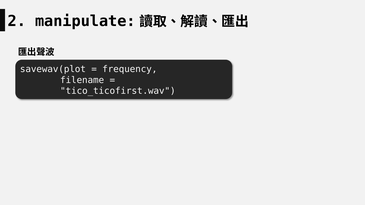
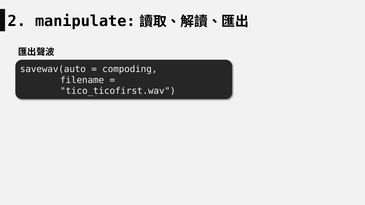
savewav(plot: savewav(plot -> savewav(auto (53, 69)
frequency: frequency -> compoding (130, 69)
